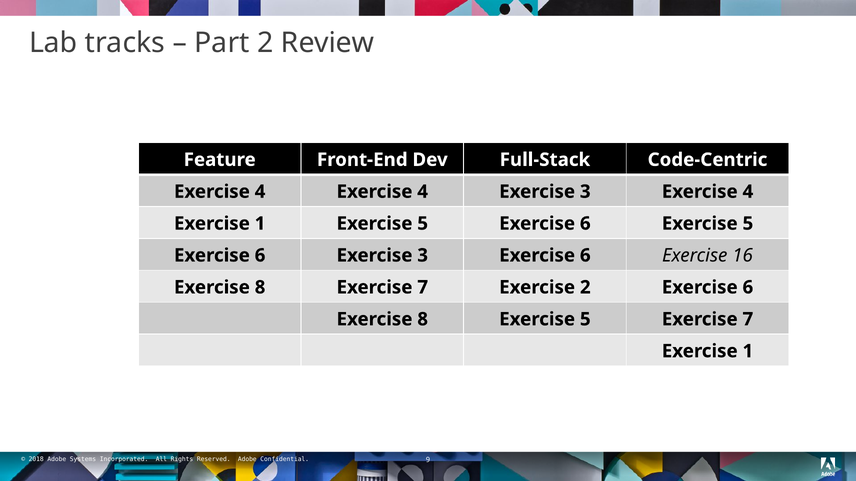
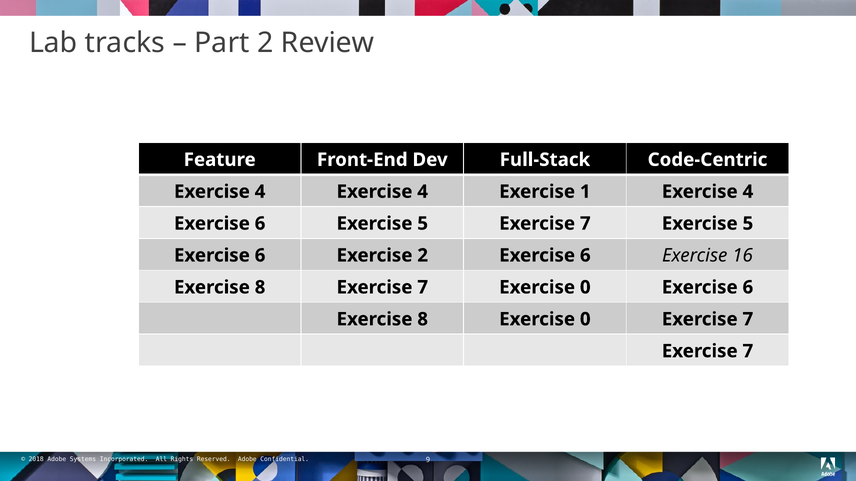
4 Exercise 3: 3 -> 1 (585, 192)
1: 1 -> 6 (260, 224)
6: 6 -> 7 (585, 224)
6 Exercise 3: 3 -> 2 (423, 256)
7 Exercise 2: 2 -> 0 (585, 288)
8 Exercise 5: 5 -> 0 (585, 320)
1: 1 -> 7 (748, 352)
